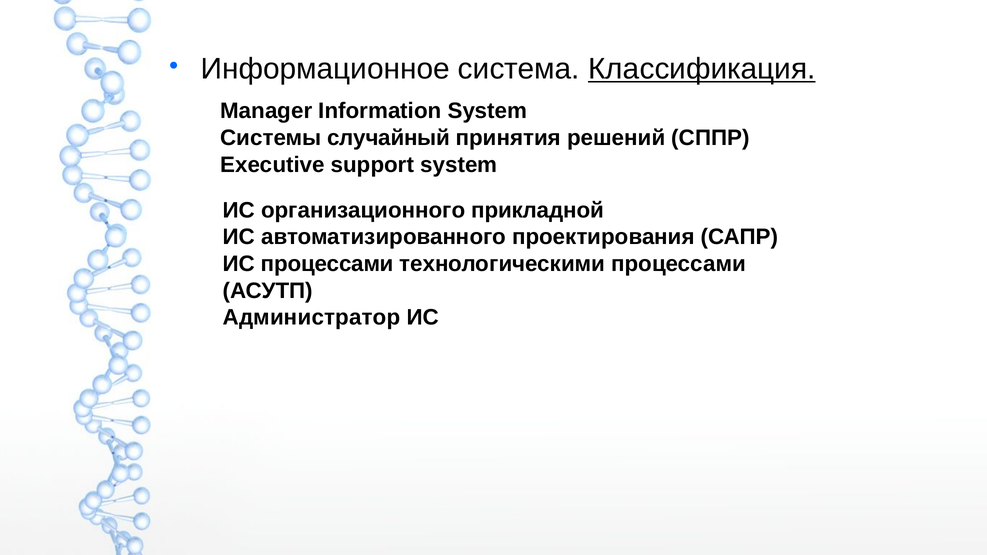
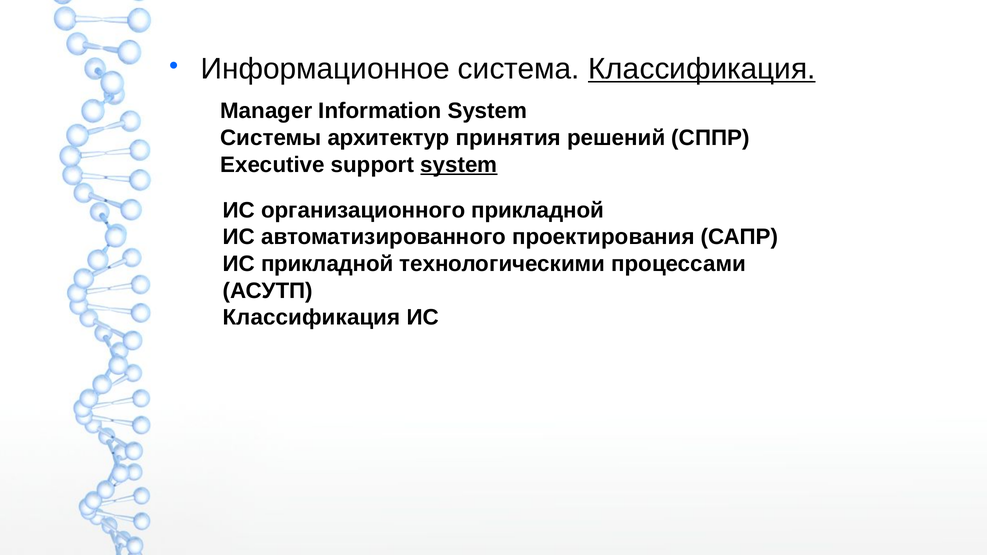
случайный: случайный -> архитектур (389, 138)
system underline: none -> present (459, 165)
ИС процессами: процессами -> прикладной (327, 264)
Администратор: Администратор -> Классификация (312, 318)
